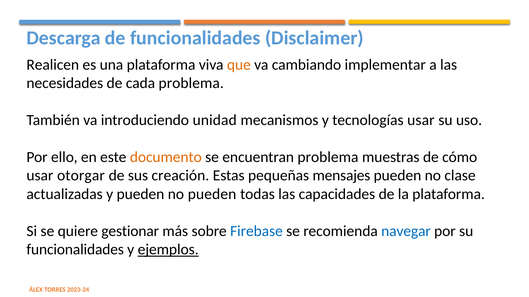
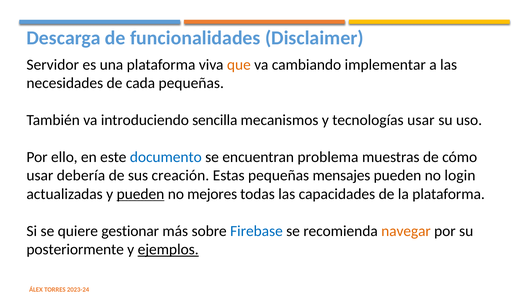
Realicen: Realicen -> Servidor (53, 65)
cada problema: problema -> pequeñas (191, 83)
unidad: unidad -> sencilla (215, 120)
documento colour: orange -> blue (166, 157)
otorgar: otorgar -> debería (81, 176)
clase: clase -> login (460, 176)
pueden underline: none -> present (140, 194)
no pueden: pueden -> mejores (212, 194)
navegar colour: blue -> orange (406, 231)
funcionalidades: funcionalidades -> posteriormente (75, 250)
